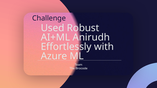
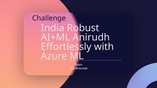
Used: Used -> India (53, 28)
